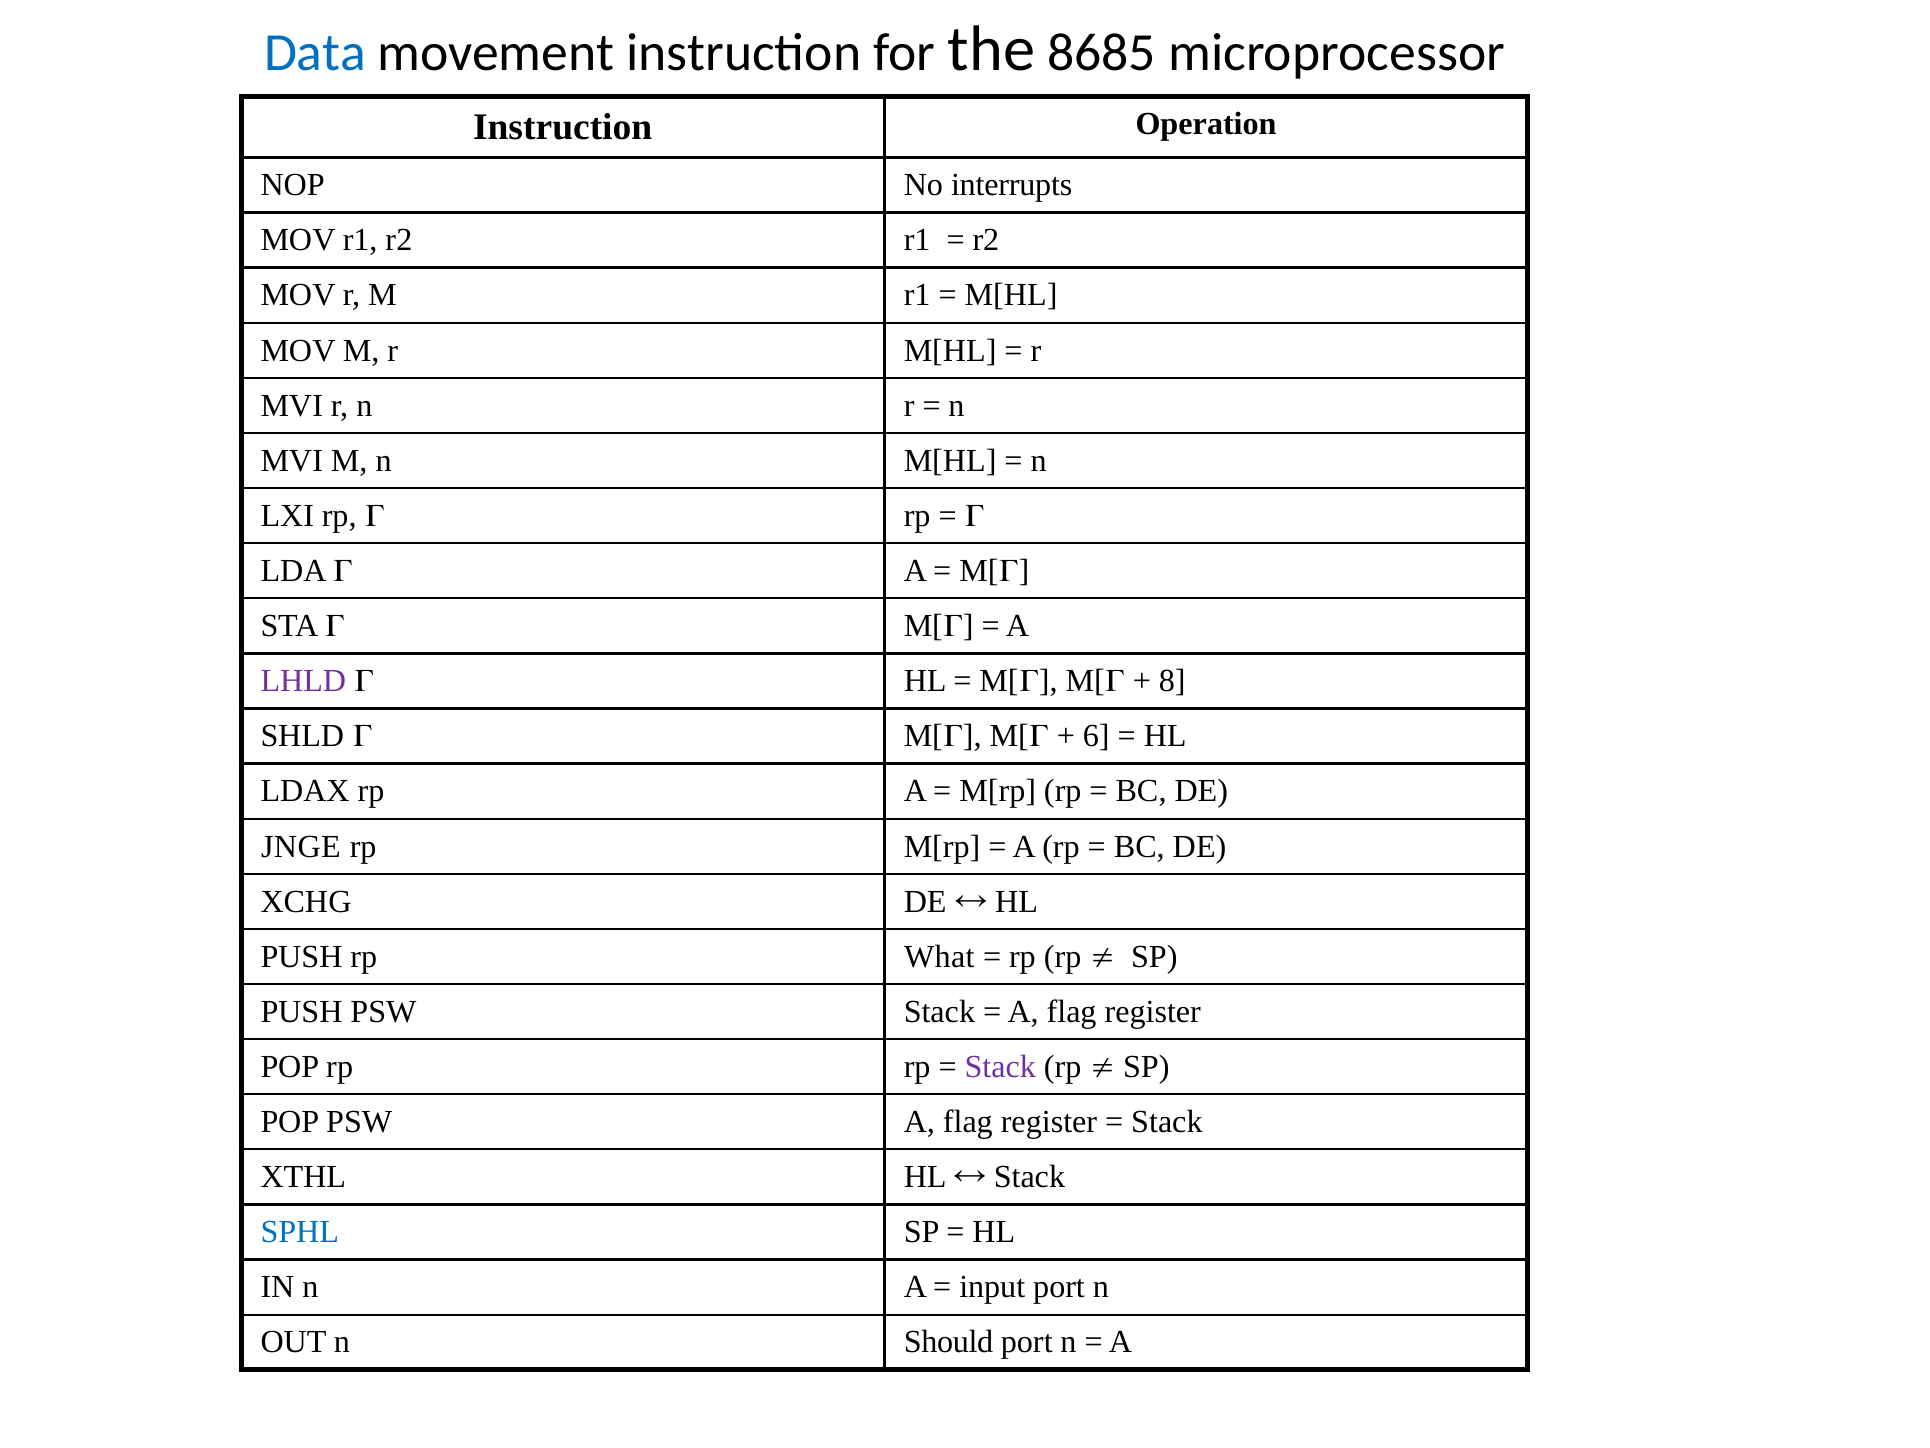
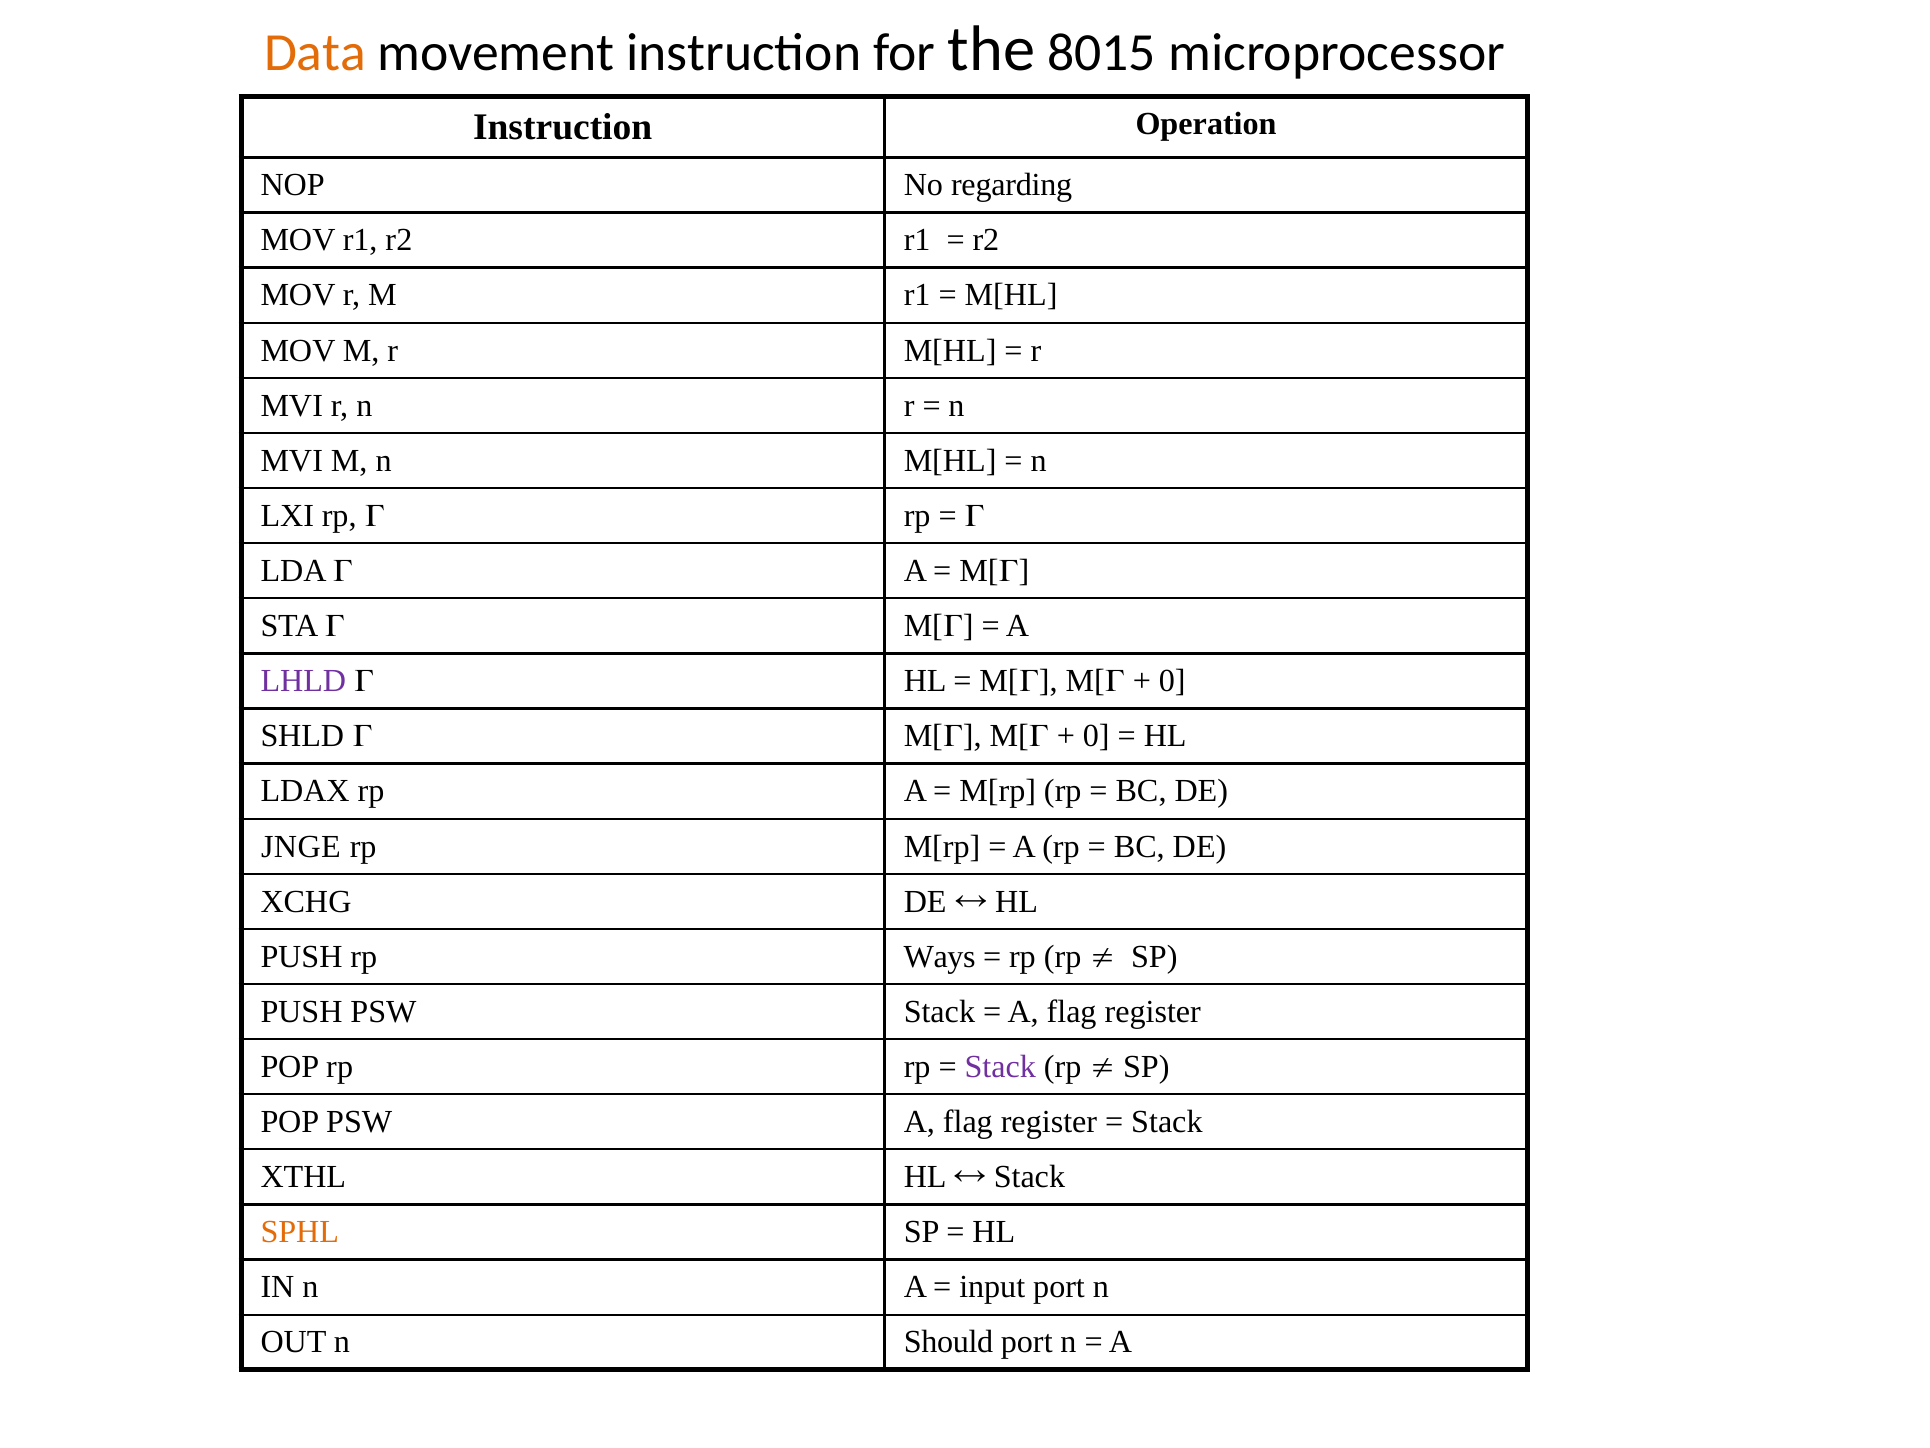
Data colour: blue -> orange (315, 53)
8685: 8685 -> 8015 (1101, 53)
interrupts: interrupts -> regarding (1012, 185)
8: 8 -> 0 (1172, 681)
6: 6 -> 0 (1096, 736)
What: What -> Ways (940, 956)
SPHL colour: blue -> orange (300, 1232)
